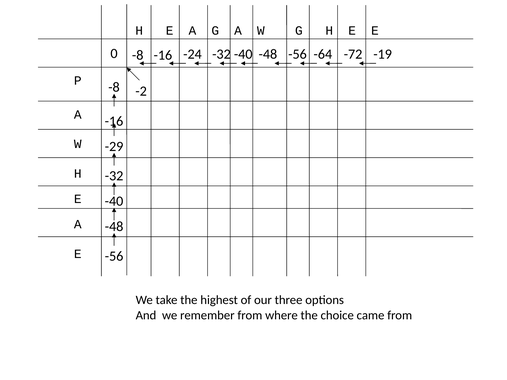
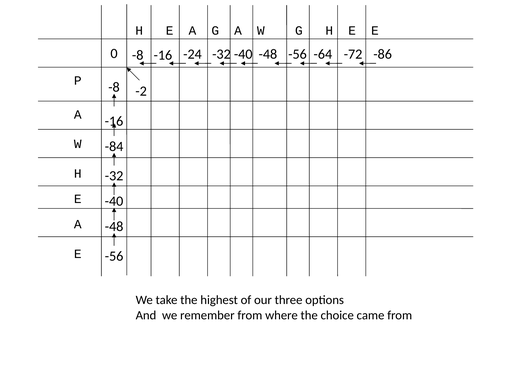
-19: -19 -> -86 (383, 54)
-29: -29 -> -84 (114, 147)
